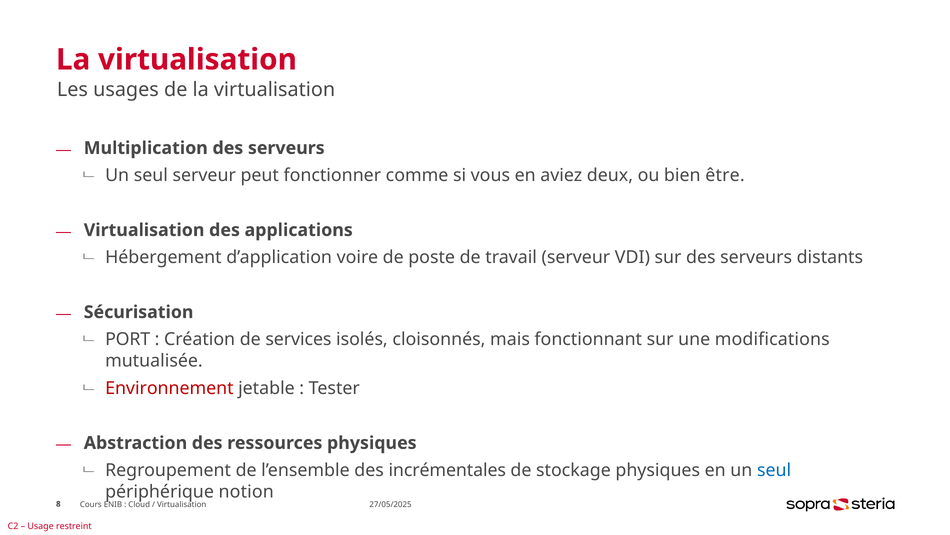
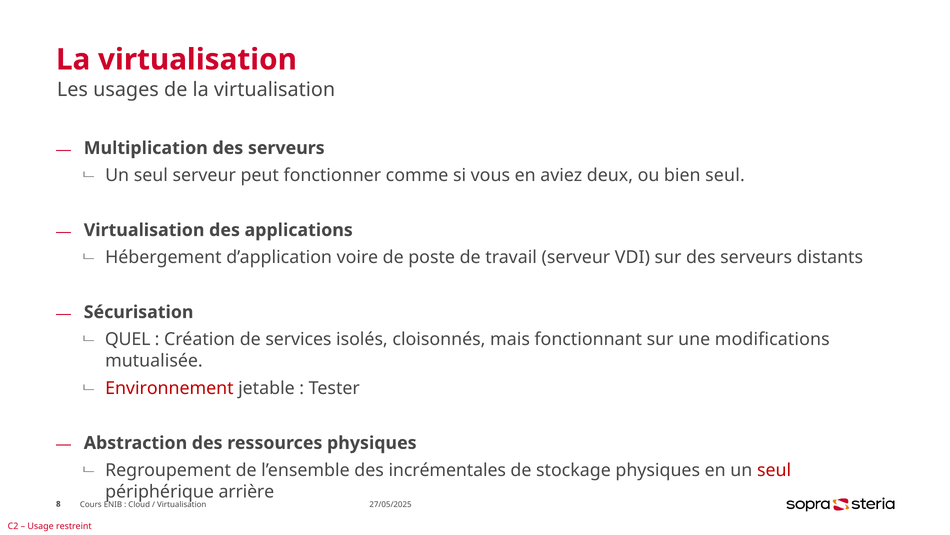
bien être: être -> seul (725, 175)
PORT: PORT -> QUEL (128, 339)
seul colour: blue -> red (774, 470)
notion: notion -> arrière (246, 491)
